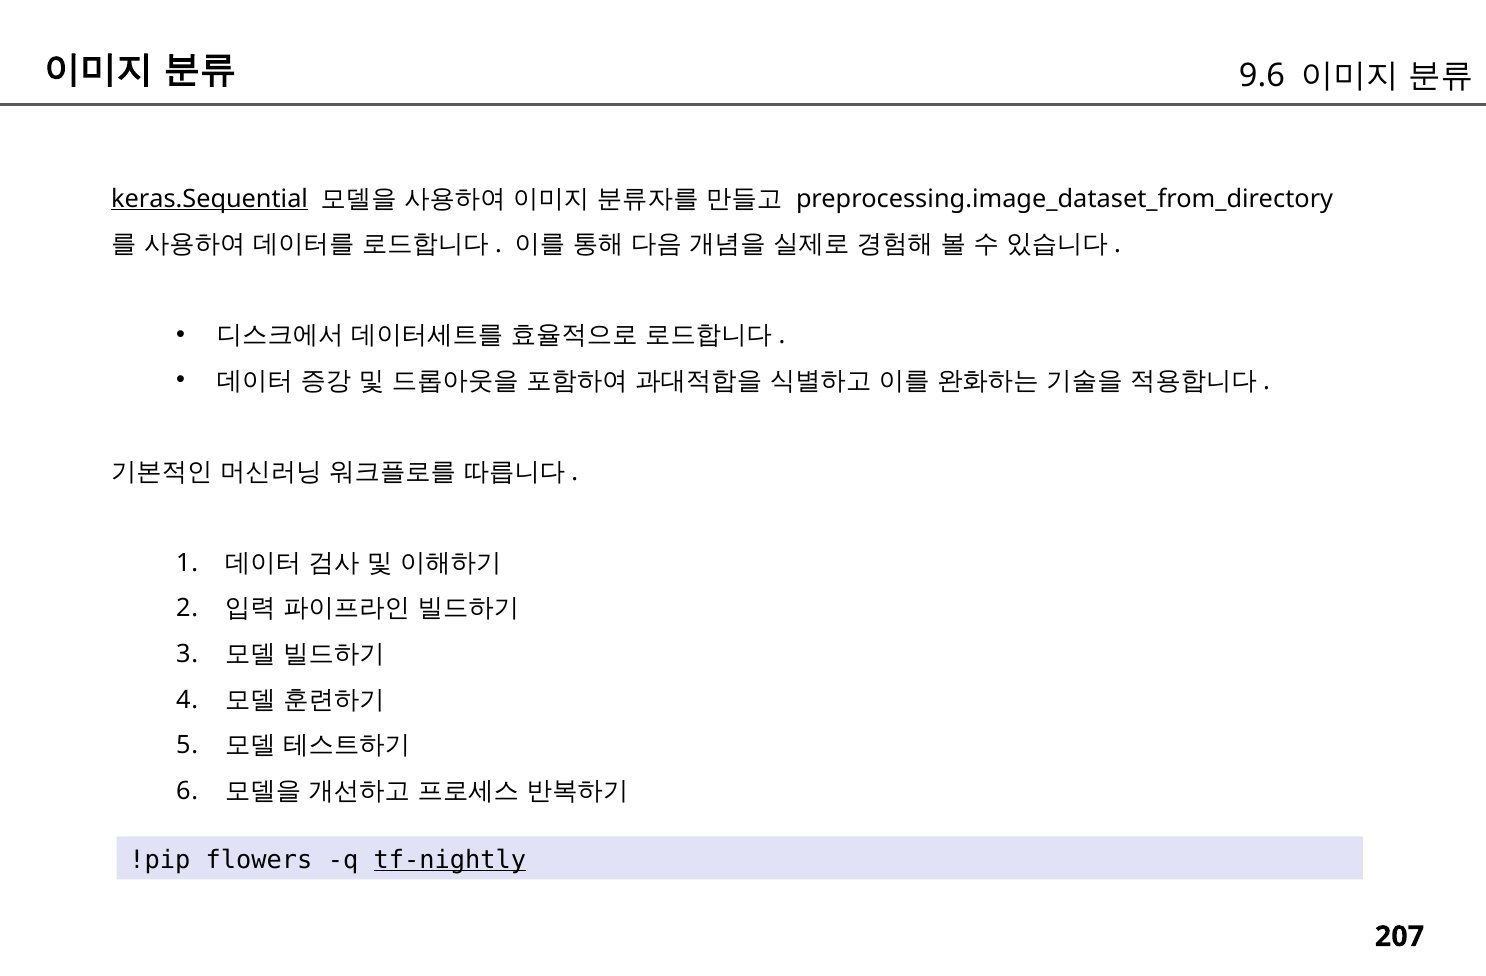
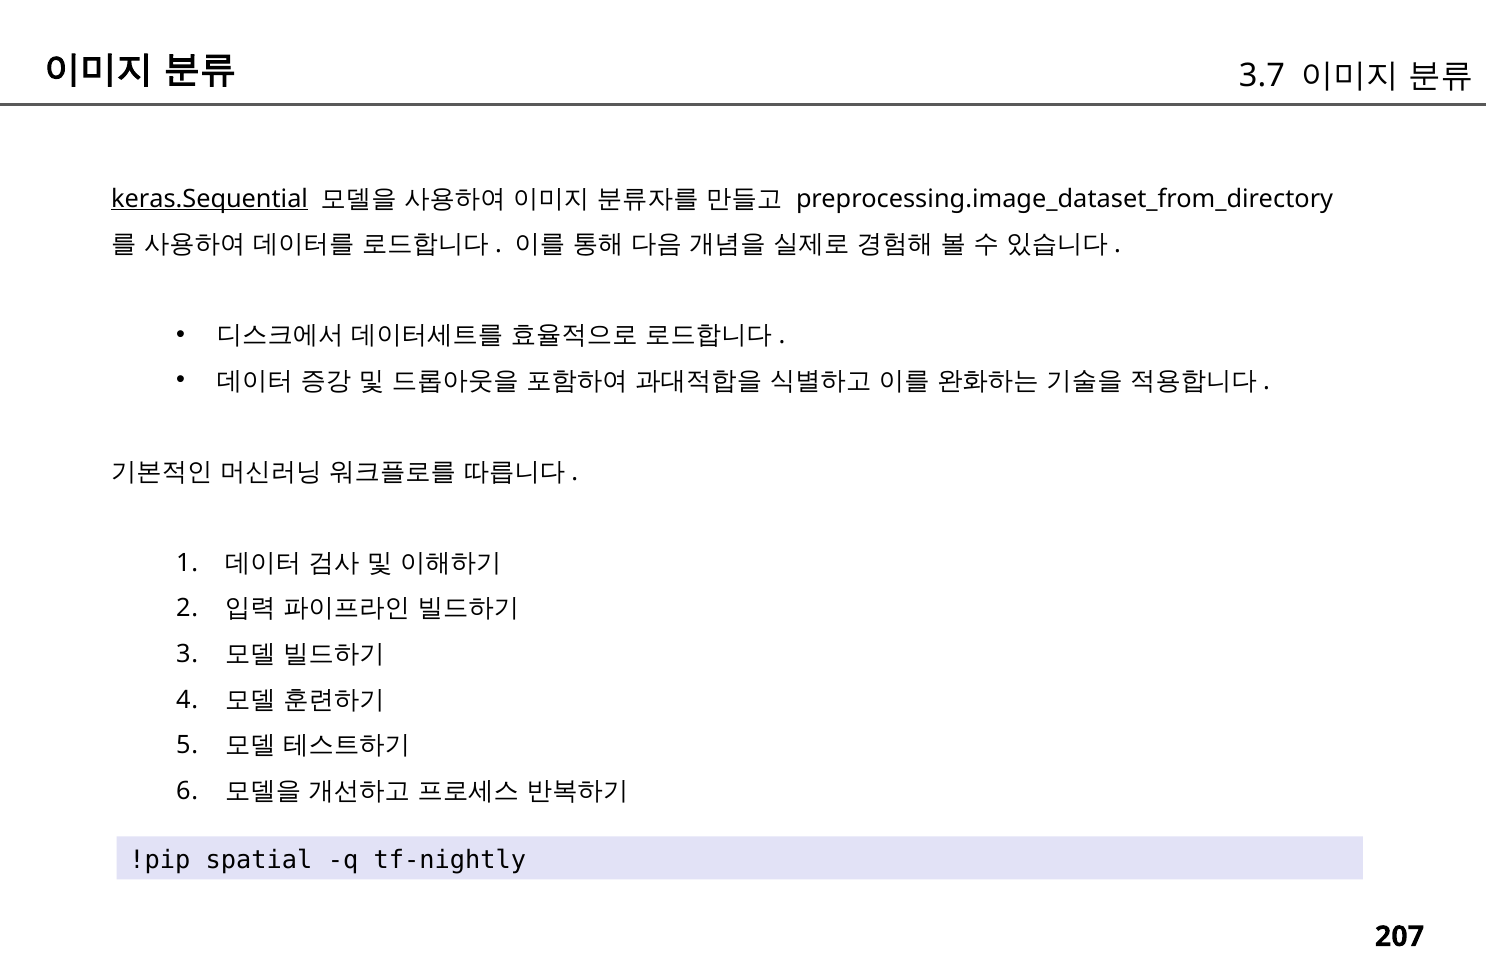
9.6: 9.6 -> 3.7 (1262, 76)
flowers: flowers -> spatial (259, 860)
tf-nightly underline: present -> none (450, 860)
